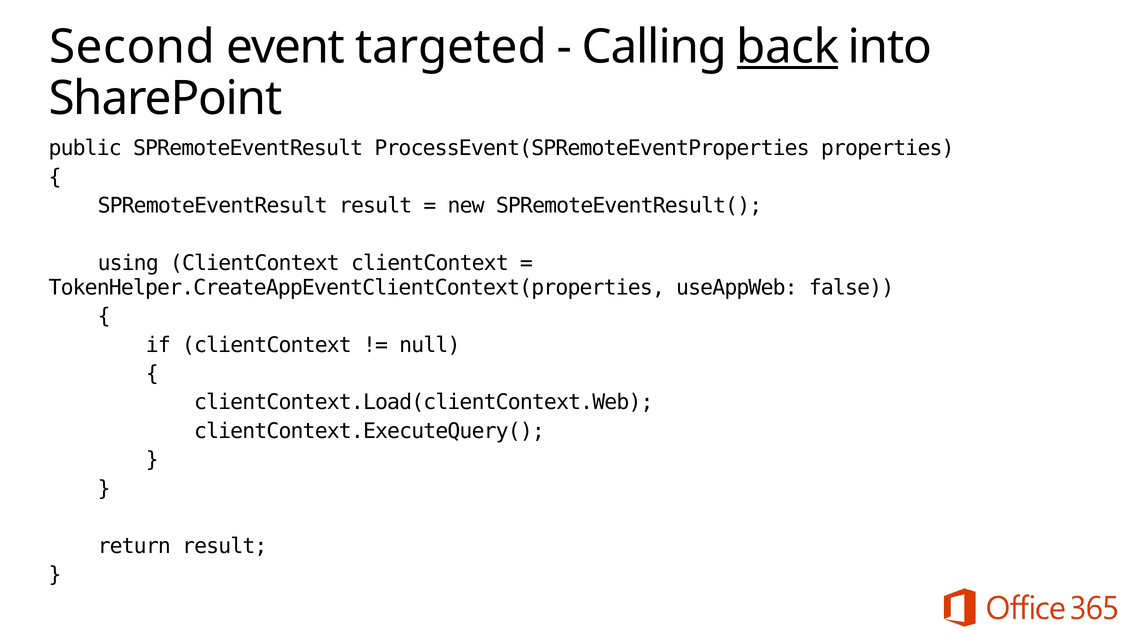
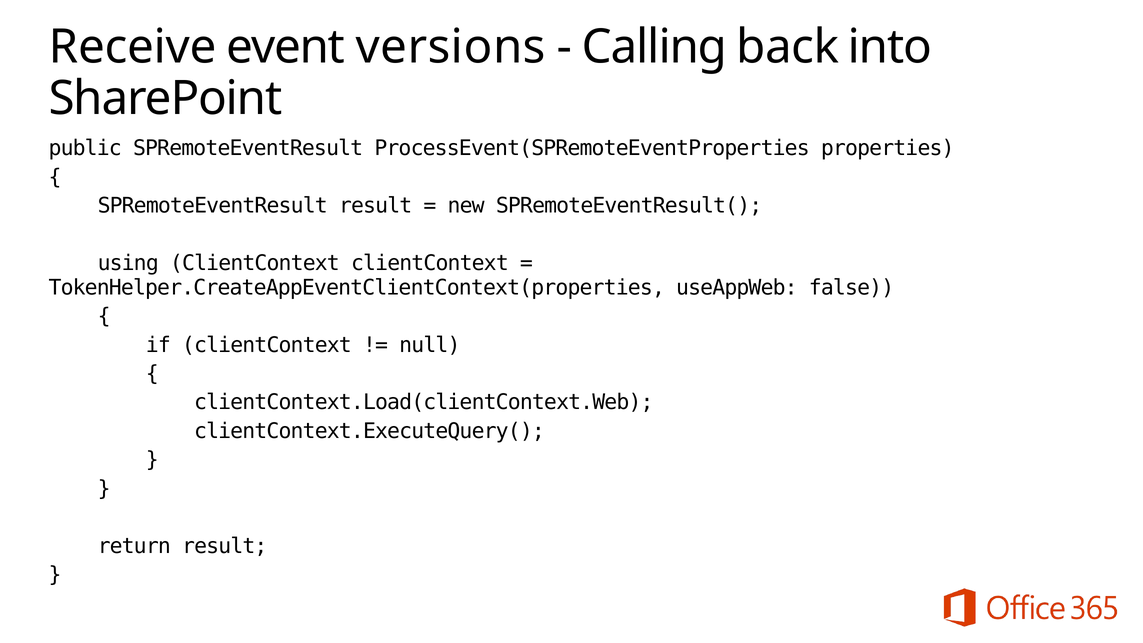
Second: Second -> Receive (133, 47)
targeted: targeted -> versions (451, 47)
back underline: present -> none (788, 47)
